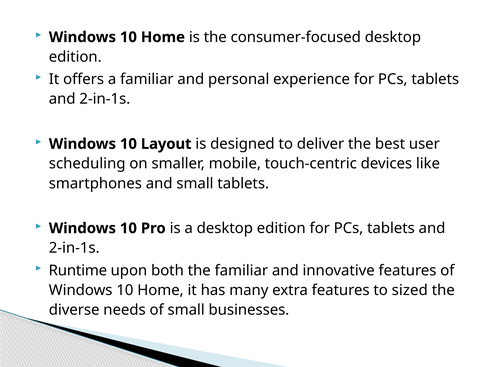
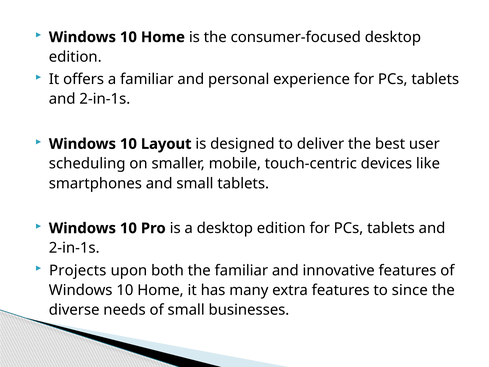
Runtime: Runtime -> Projects (78, 270)
sized: sized -> since (410, 290)
